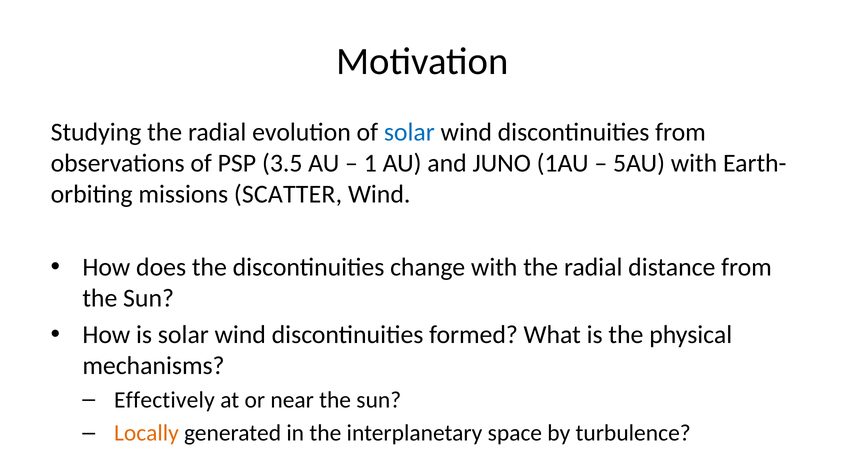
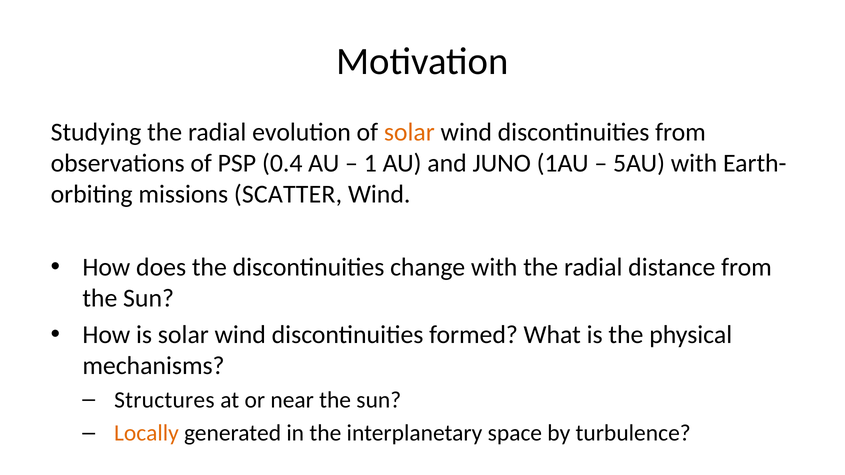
solar colour: blue -> orange (409, 132)
3.5: 3.5 -> 0.4 (282, 163)
Effectively: Effectively -> Structures (164, 400)
